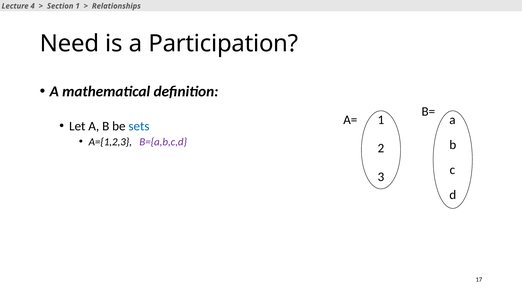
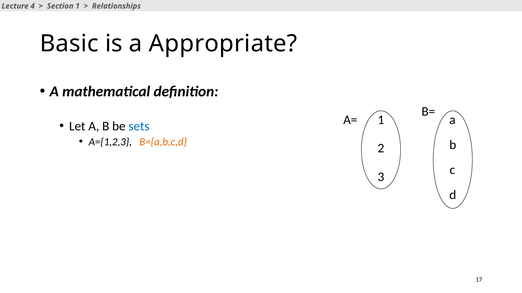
Need: Need -> Basic (69, 44)
Participation: Participation -> Appropriate (223, 44)
B={a,b,c,d colour: purple -> orange (163, 142)
